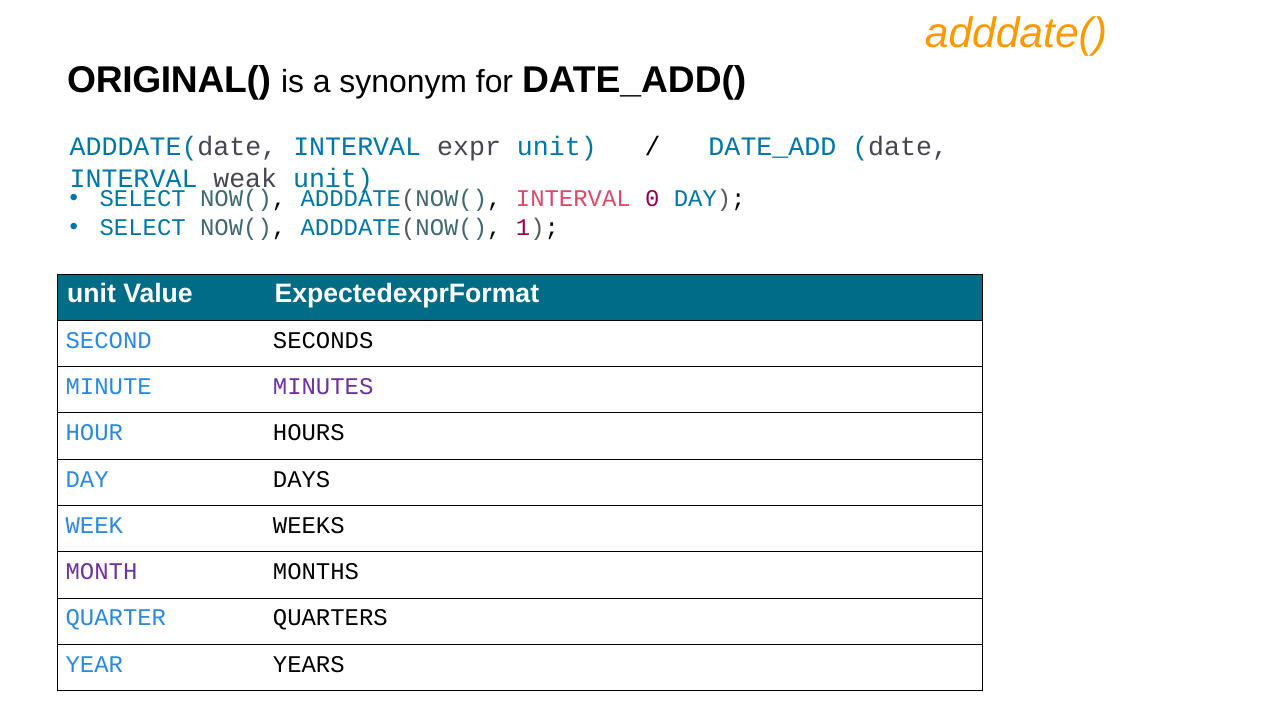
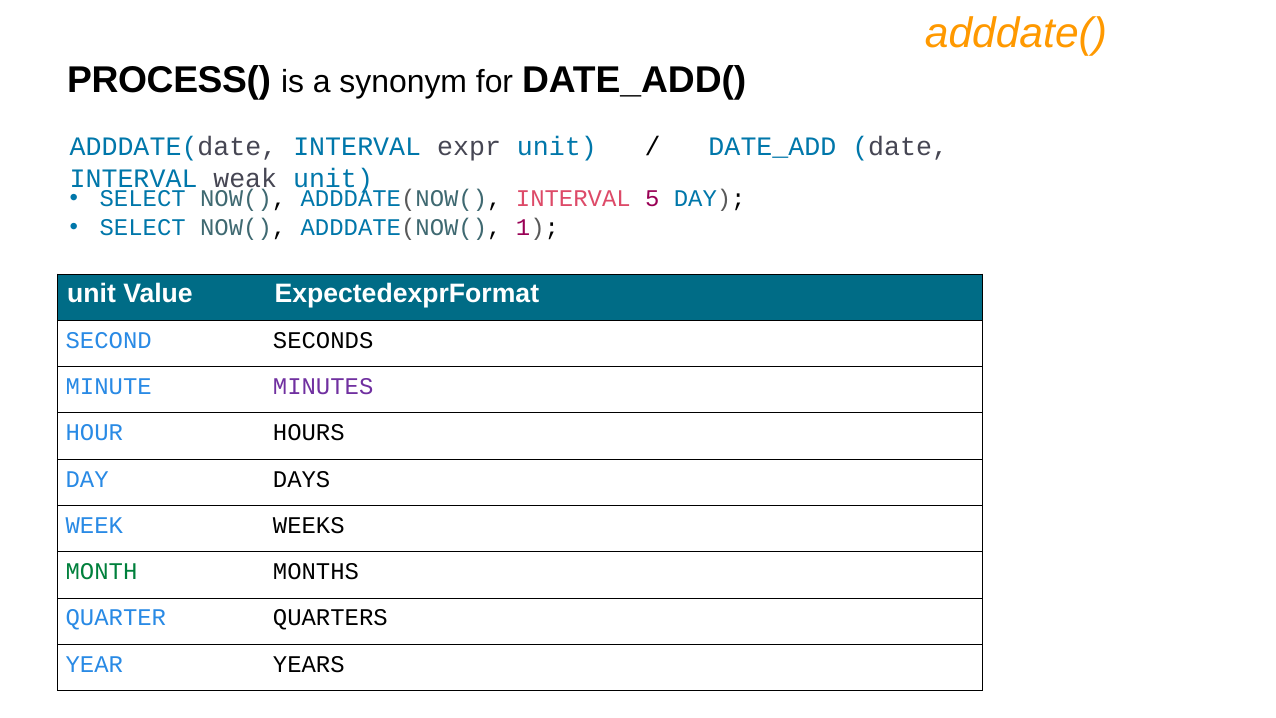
ORIGINAL(: ORIGINAL( -> PROCESS( (169, 80)
0: 0 -> 5 (652, 199)
MONTH colour: purple -> green (101, 571)
